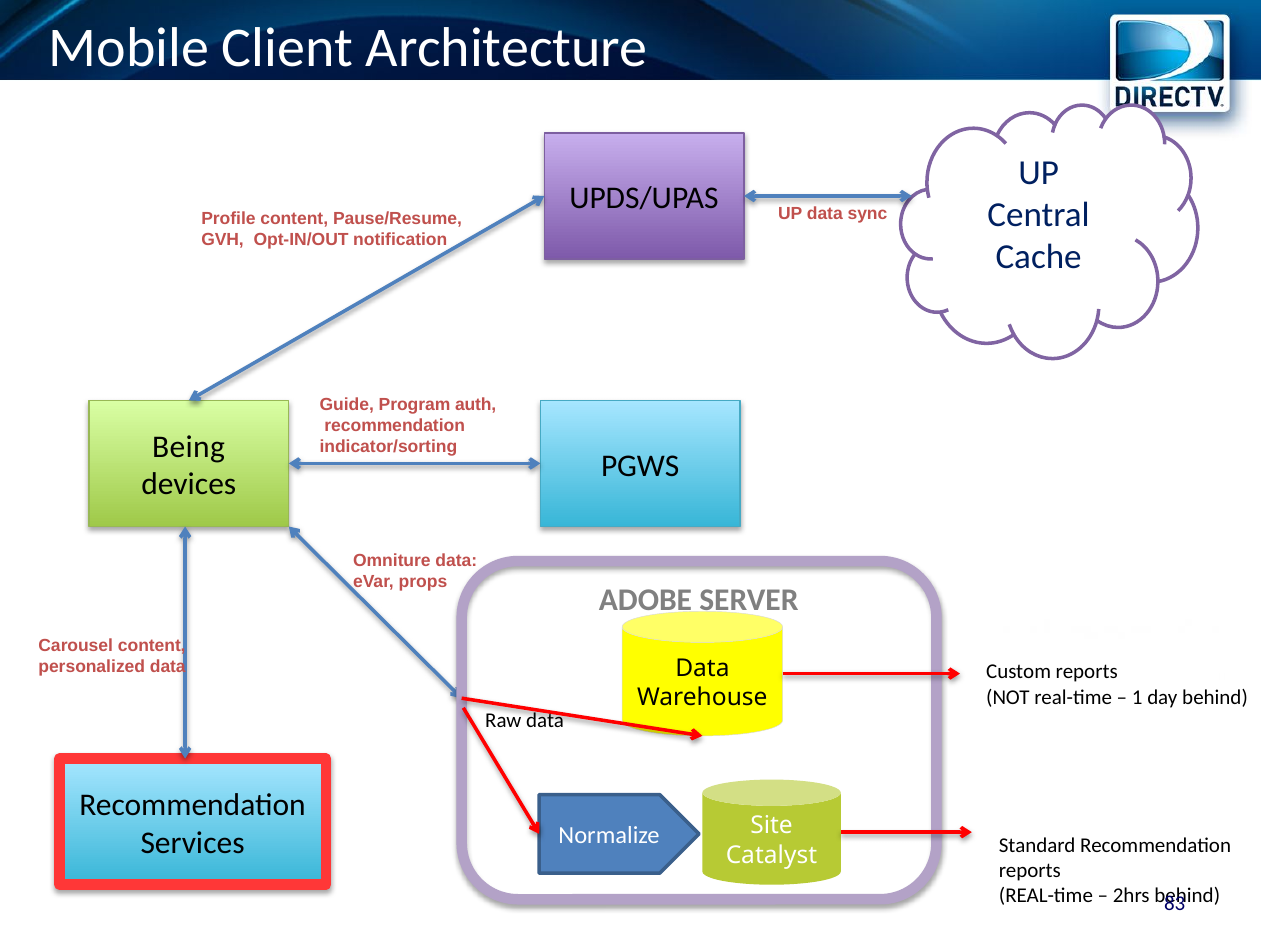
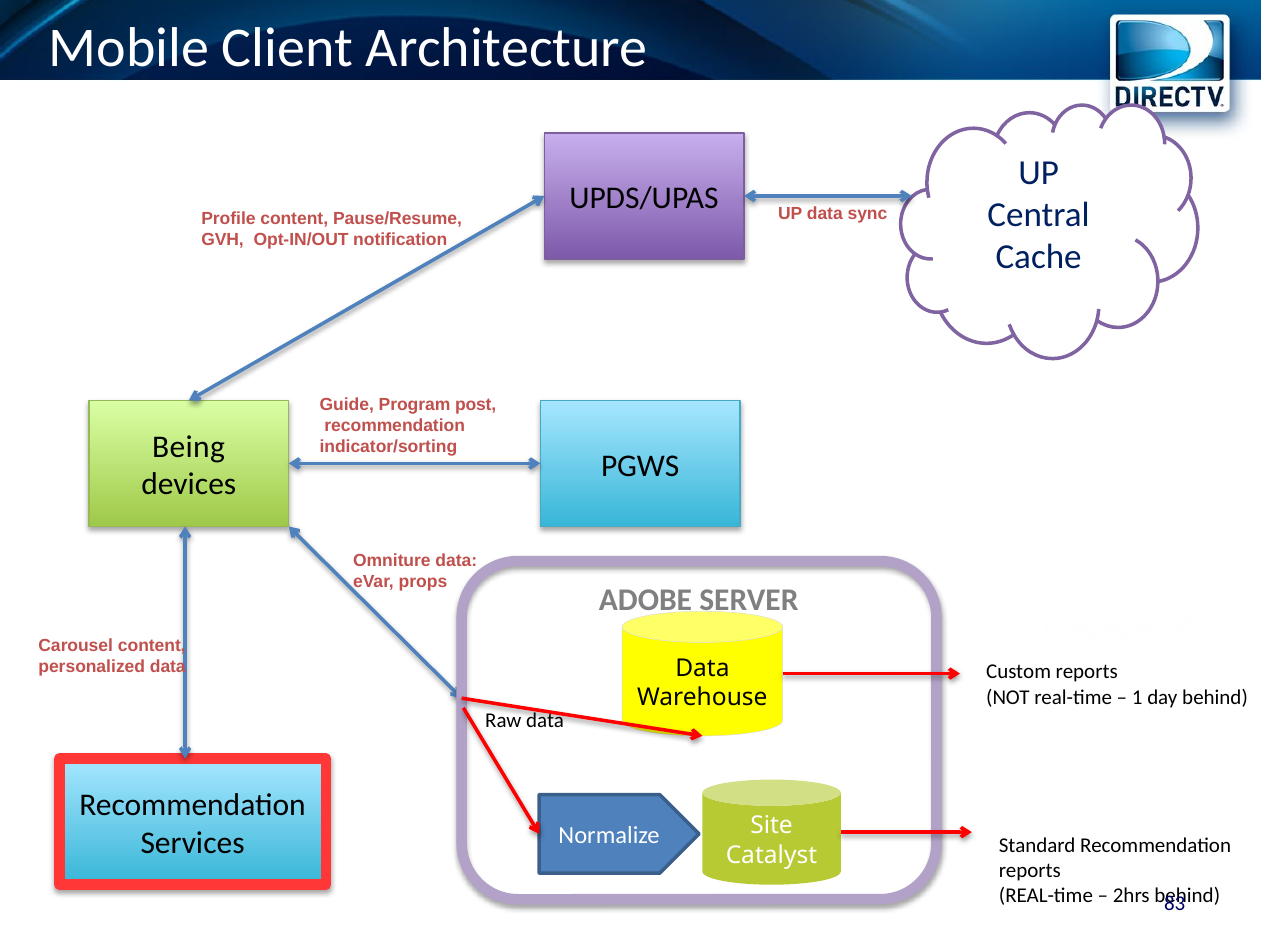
auth: auth -> post (476, 405)
